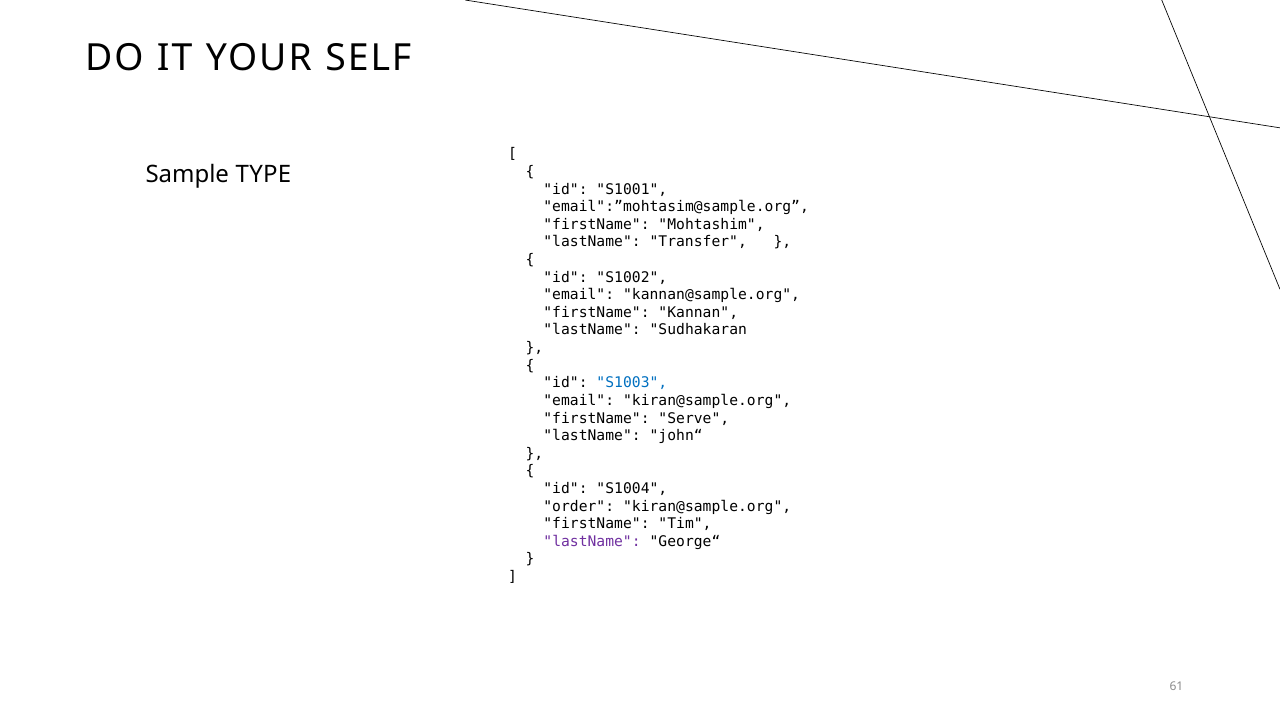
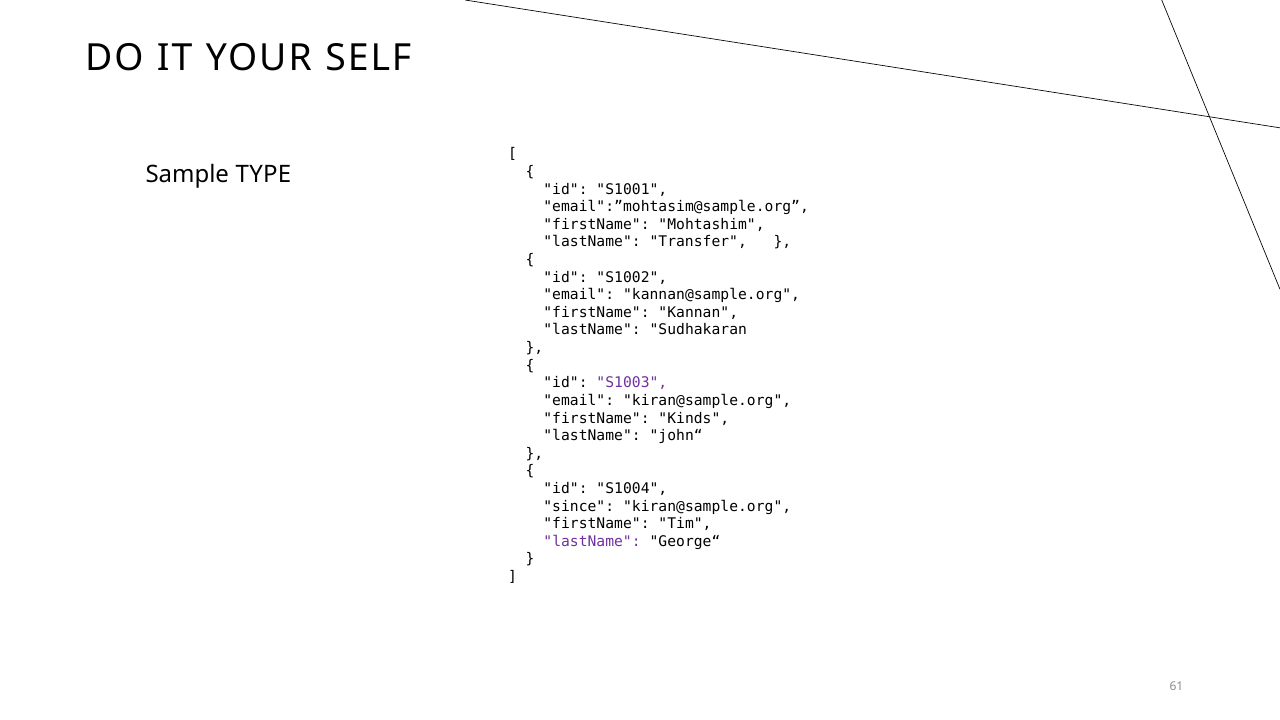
S1003 colour: blue -> purple (632, 383)
Serve: Serve -> Kinds (694, 418)
order: order -> since (579, 506)
